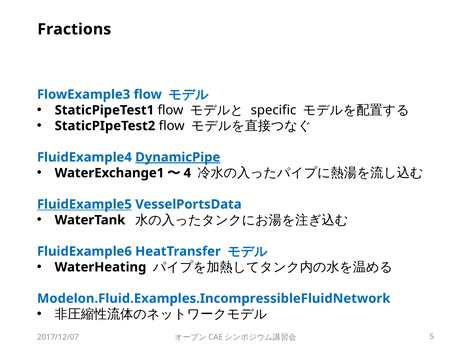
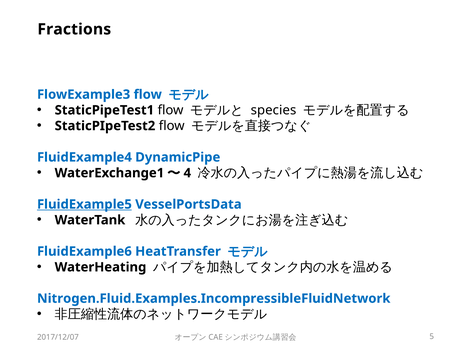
specific: specific -> species (273, 110)
DynamicPipe underline: present -> none (178, 157)
Modelon.Fluid.Examples.IncompressibleFluidNetwork: Modelon.Fluid.Examples.IncompressibleFluidNetwork -> Nitrogen.Fluid.Examples.IncompressibleFluidNetwork (214, 299)
